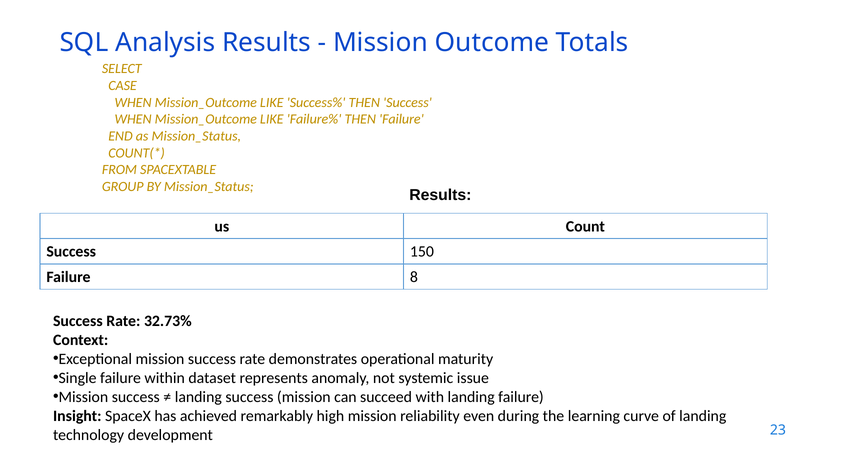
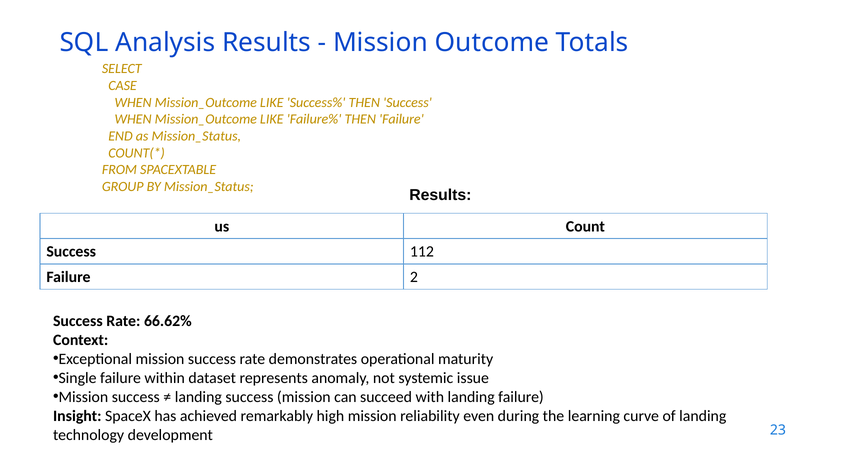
150: 150 -> 112 (422, 252)
8: 8 -> 2 (414, 277)
32.73%: 32.73% -> 66.62% (168, 321)
